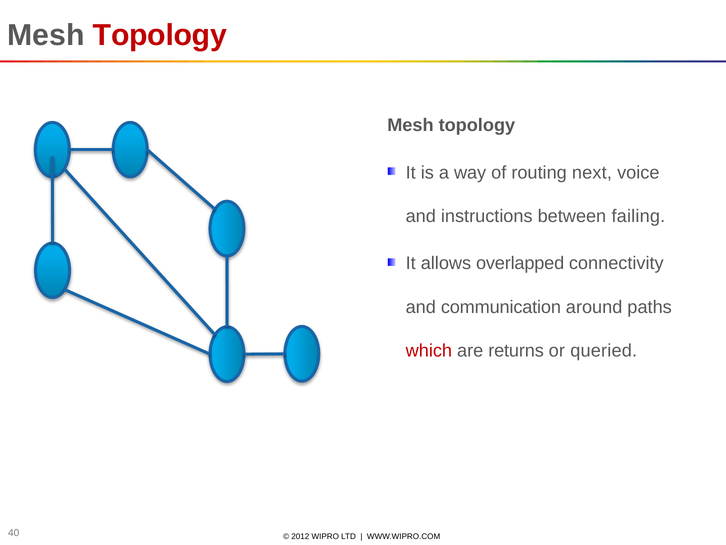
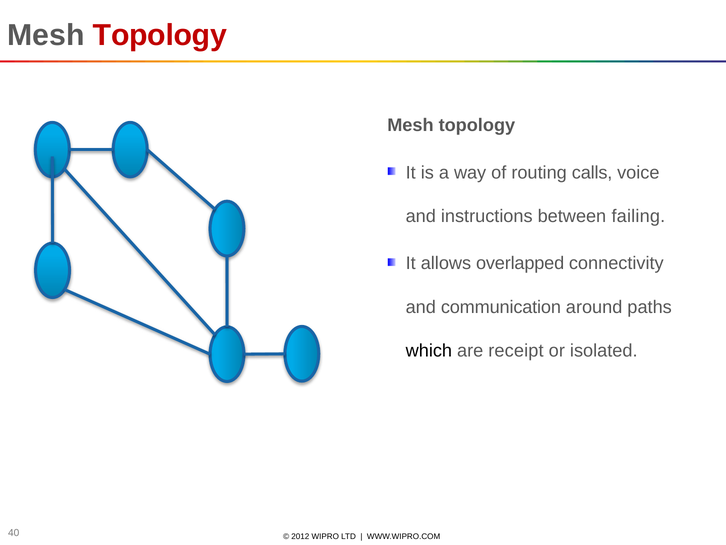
next: next -> calls (592, 172)
which colour: red -> black (429, 350)
returns: returns -> receipt (516, 350)
queried: queried -> isolated (604, 350)
